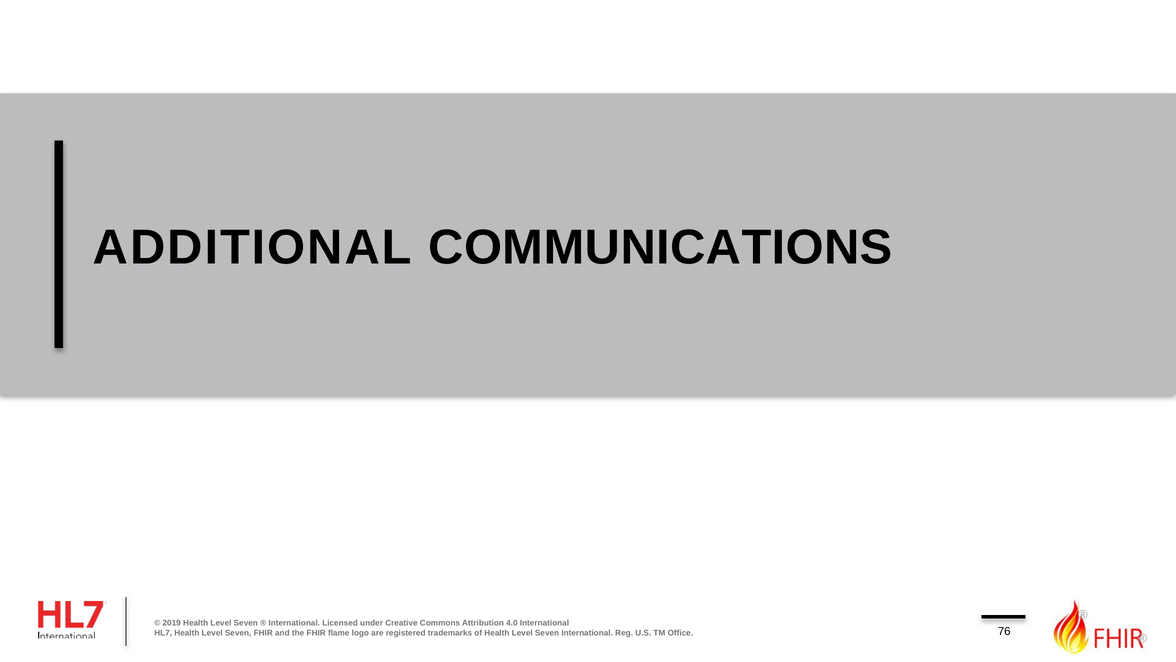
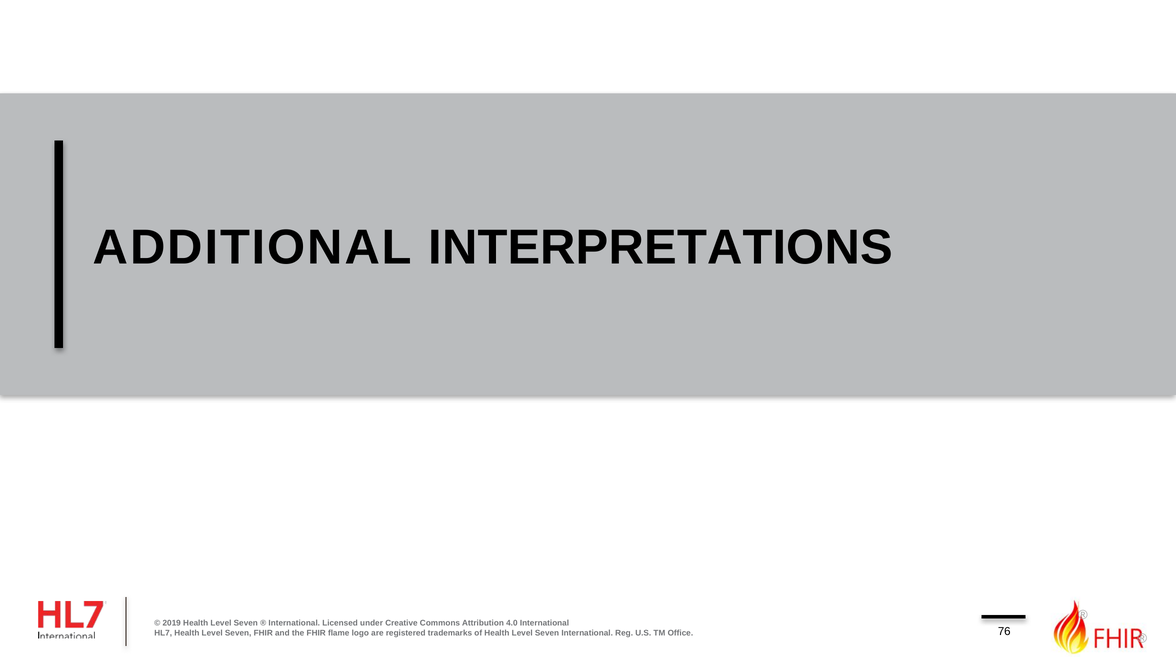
COMMUNICATIONS: COMMUNICATIONS -> INTERPRETATIONS (661, 247)
